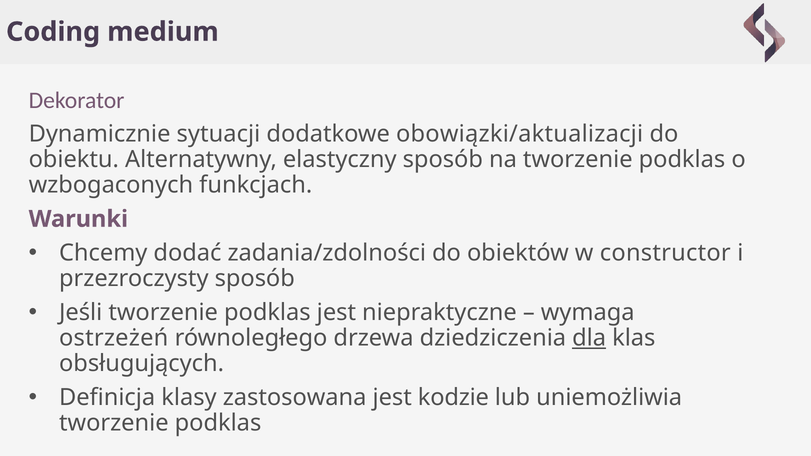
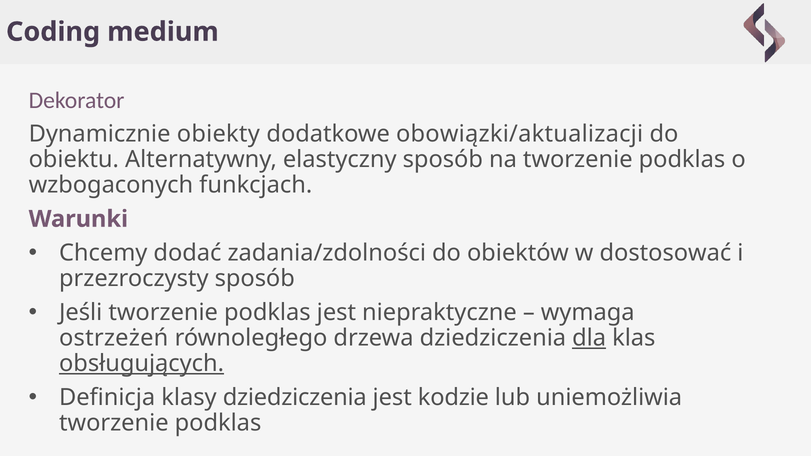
sytuacji: sytuacji -> obiekty (218, 134)
constructor: constructor -> dostosować (665, 253)
obsługujących underline: none -> present (142, 364)
klasy zastosowana: zastosowana -> dziedziczenia (295, 398)
